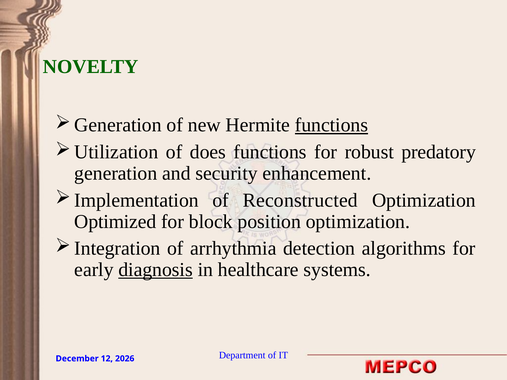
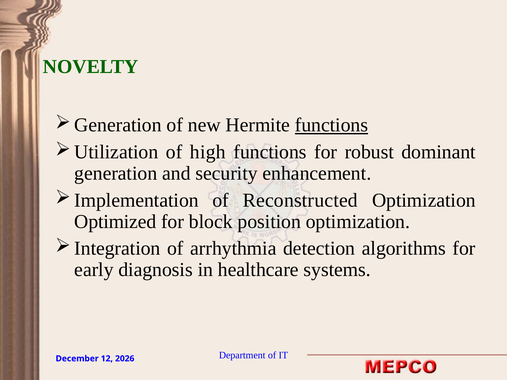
does: does -> high (208, 152)
predatory: predatory -> dominant (439, 152)
diagnosis underline: present -> none (156, 270)
